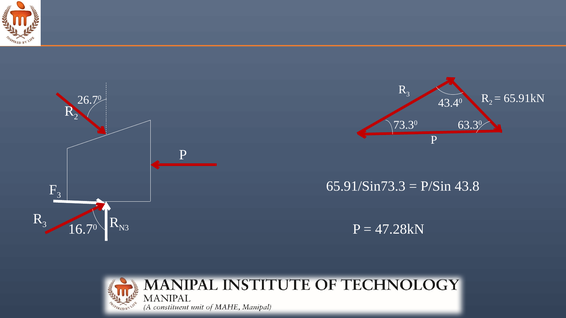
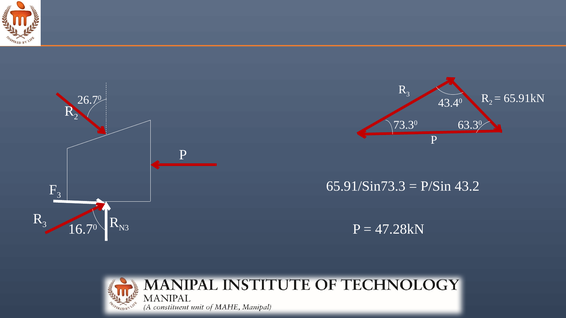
43.8: 43.8 -> 43.2 (467, 186)
